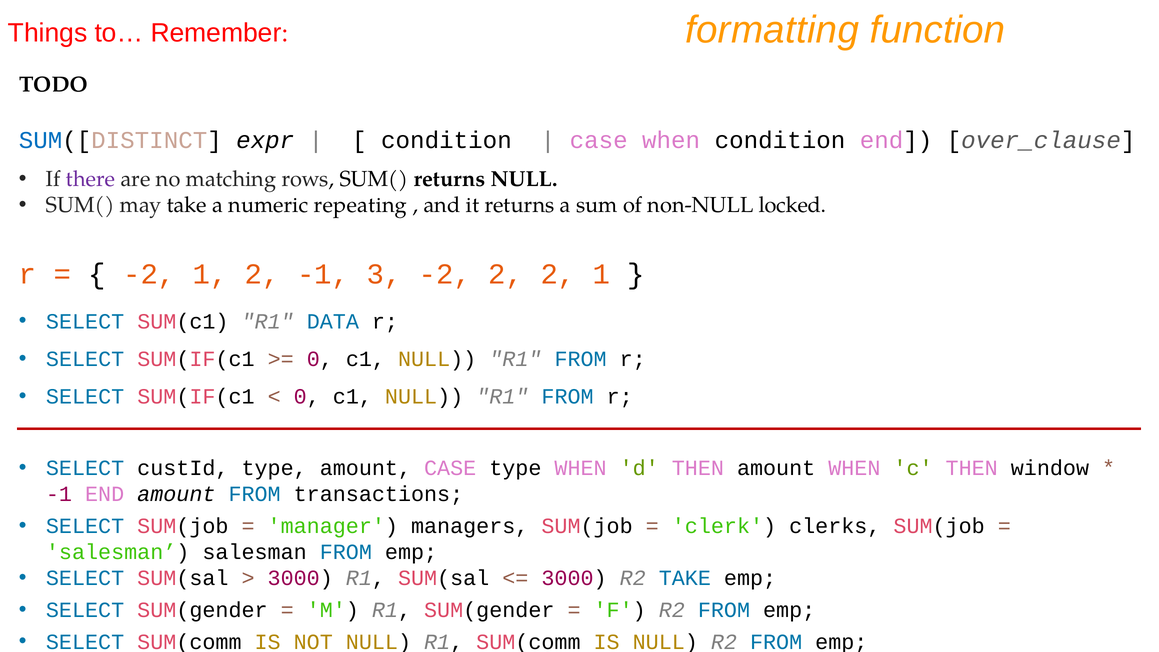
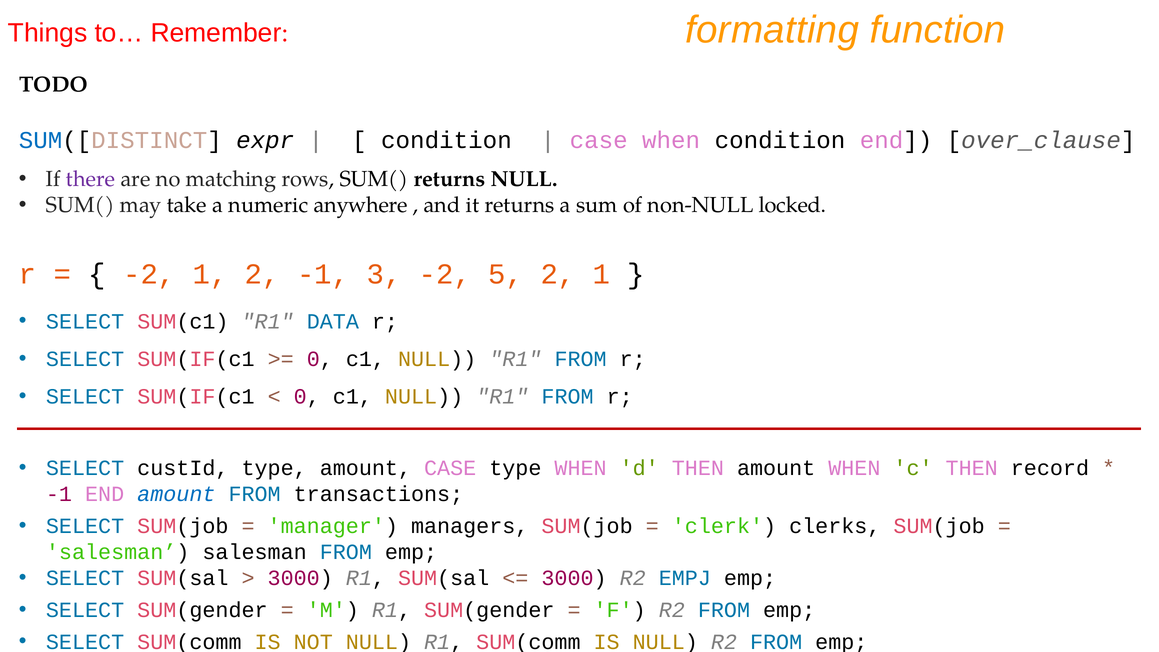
repeating: repeating -> anywhere (361, 205)
-2 2: 2 -> 5 (506, 274)
window: window -> record (1050, 468)
amount colour: black -> blue (176, 494)
R2 TAKE: TAKE -> EMPJ (685, 578)
